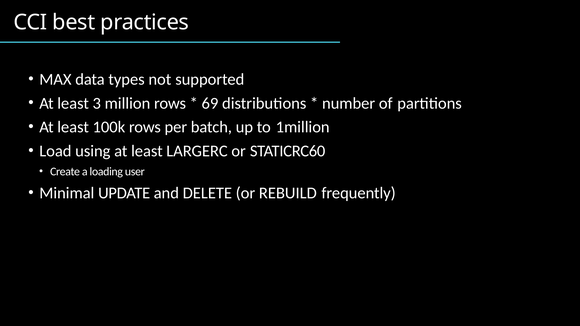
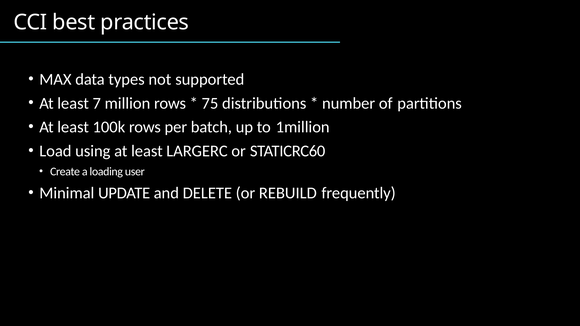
3: 3 -> 7 (97, 103)
69: 69 -> 75 (210, 103)
